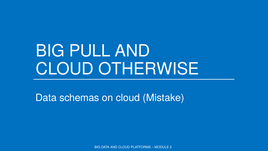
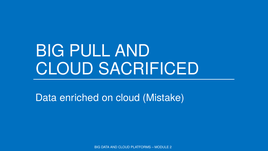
OTHERWISE: OTHERWISE -> SACRIFICED (149, 69)
schemas: schemas -> enriched (79, 98)
